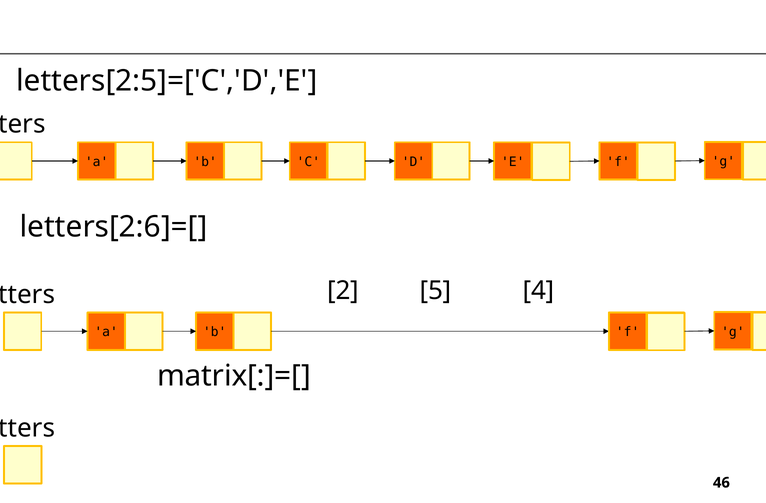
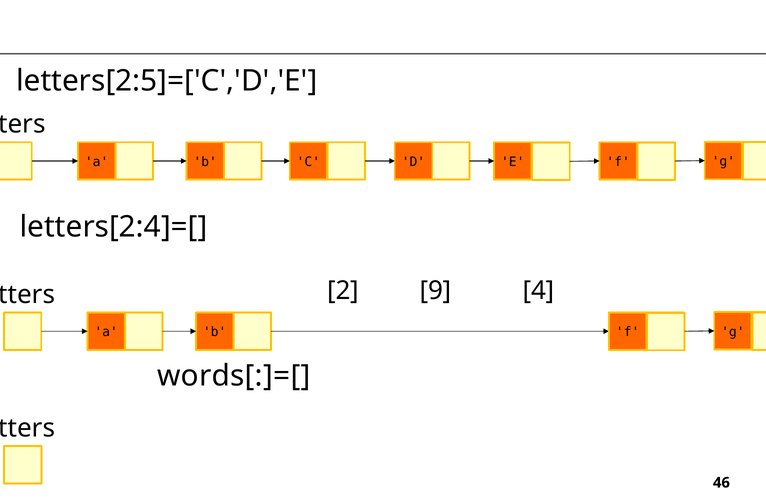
letters[2:6]=[: letters[2:6]=[ -> letters[2:4]=[ (114, 227)
5: 5 -> 9 (436, 291)
matrix[:]=[: matrix[:]=[ -> words[:]=[ (234, 376)
